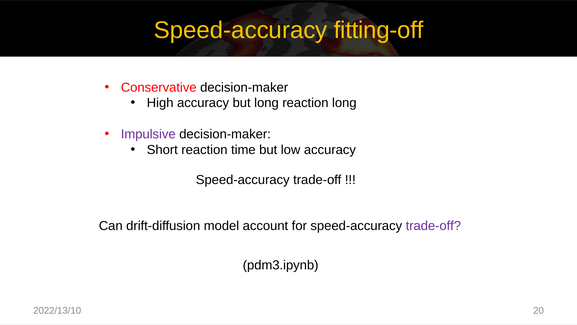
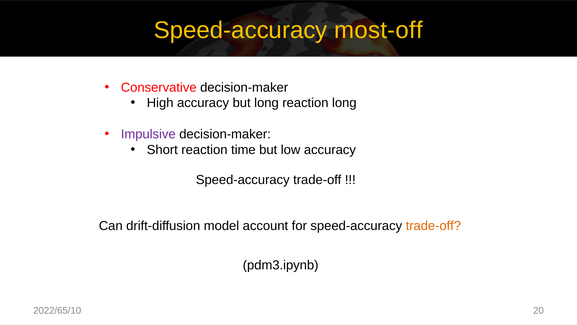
fitting-off: fitting-off -> most-off (378, 30)
trade-off colour: purple -> orange (433, 225)
2022/13/10: 2022/13/10 -> 2022/65/10 (57, 310)
